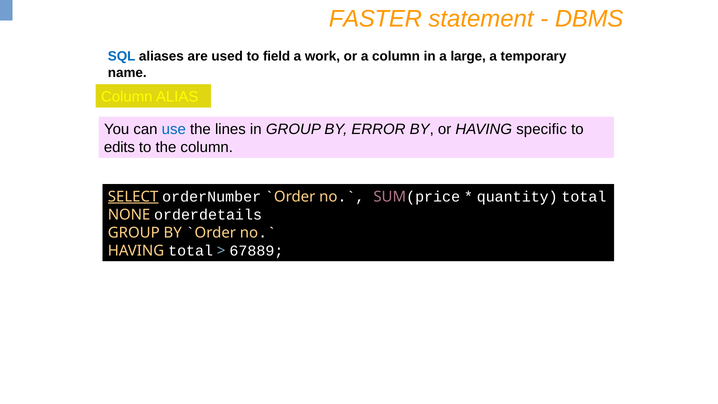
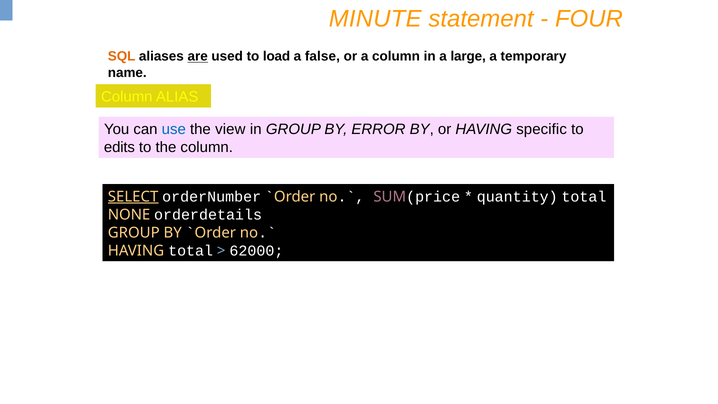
FASTER: FASTER -> MINUTE (375, 19)
DBMS: DBMS -> FOUR (589, 19)
SQL colour: blue -> orange (122, 57)
are underline: none -> present (198, 57)
field: field -> load (277, 57)
work: work -> false (322, 57)
lines: lines -> view (230, 129)
67889: 67889 -> 62000 (256, 251)
